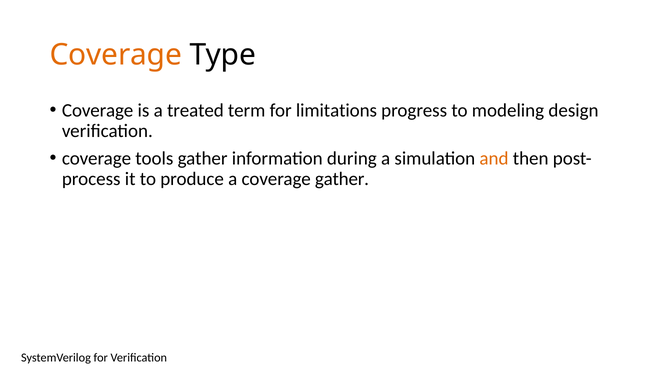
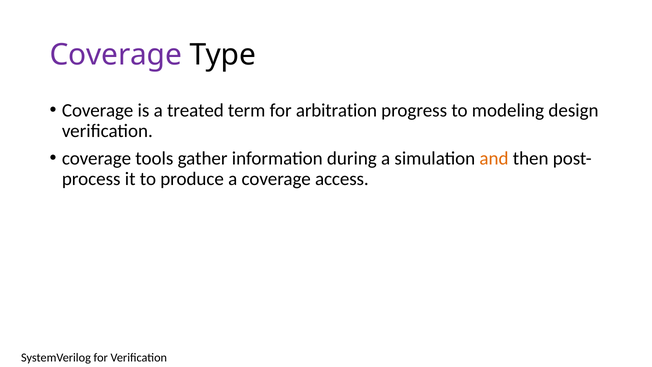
Coverage colour: orange -> purple (116, 55)
limitations: limitations -> arbitration (337, 110)
coverage gather: gather -> access (342, 179)
